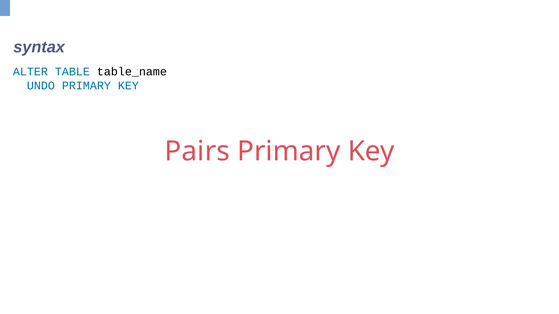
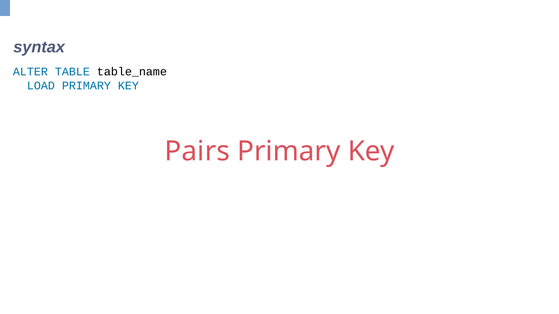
UNDO: UNDO -> LOAD (41, 86)
